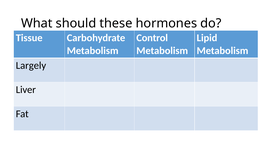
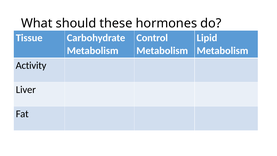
Largely: Largely -> Activity (31, 65)
